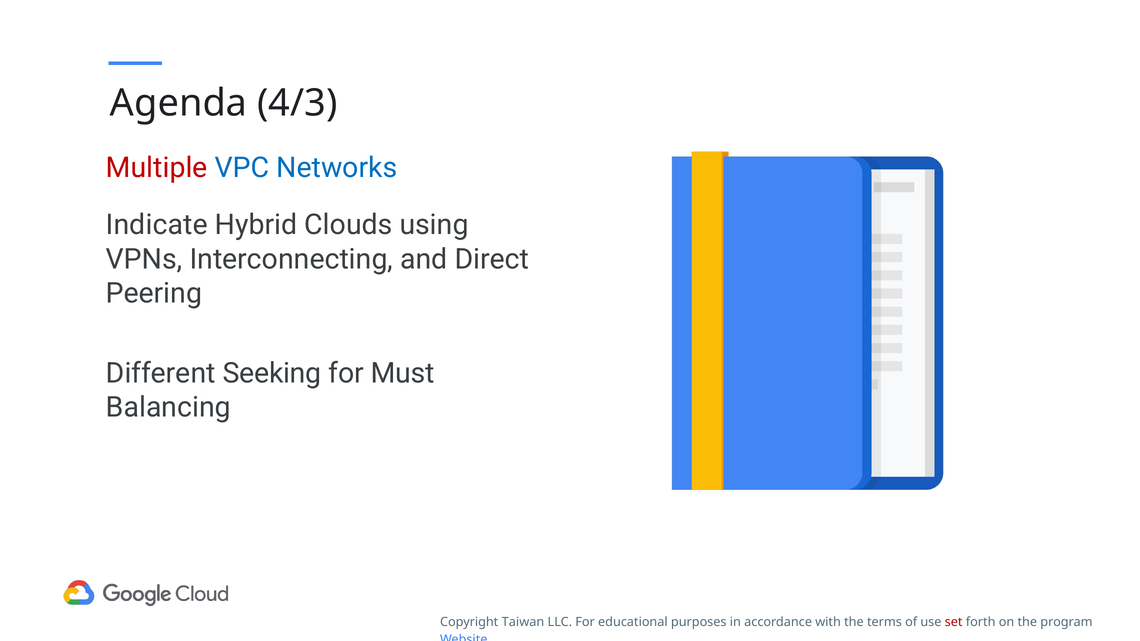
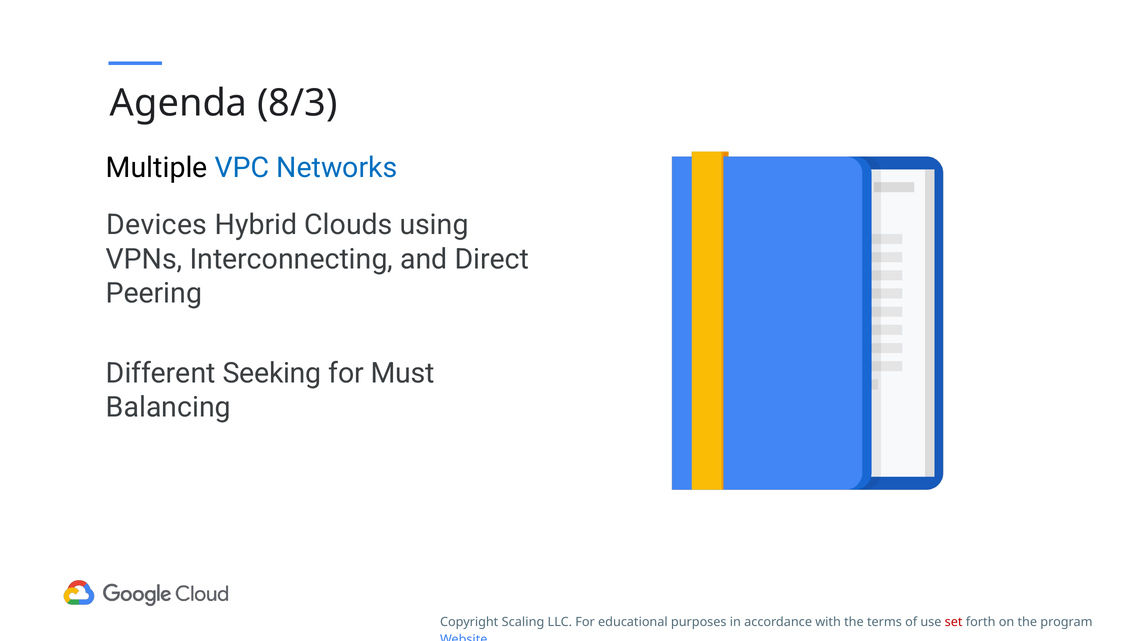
4/3: 4/3 -> 8/3 (297, 103)
Multiple colour: red -> black (157, 168)
Indicate: Indicate -> Devices (157, 225)
Taiwan: Taiwan -> Scaling (523, 622)
